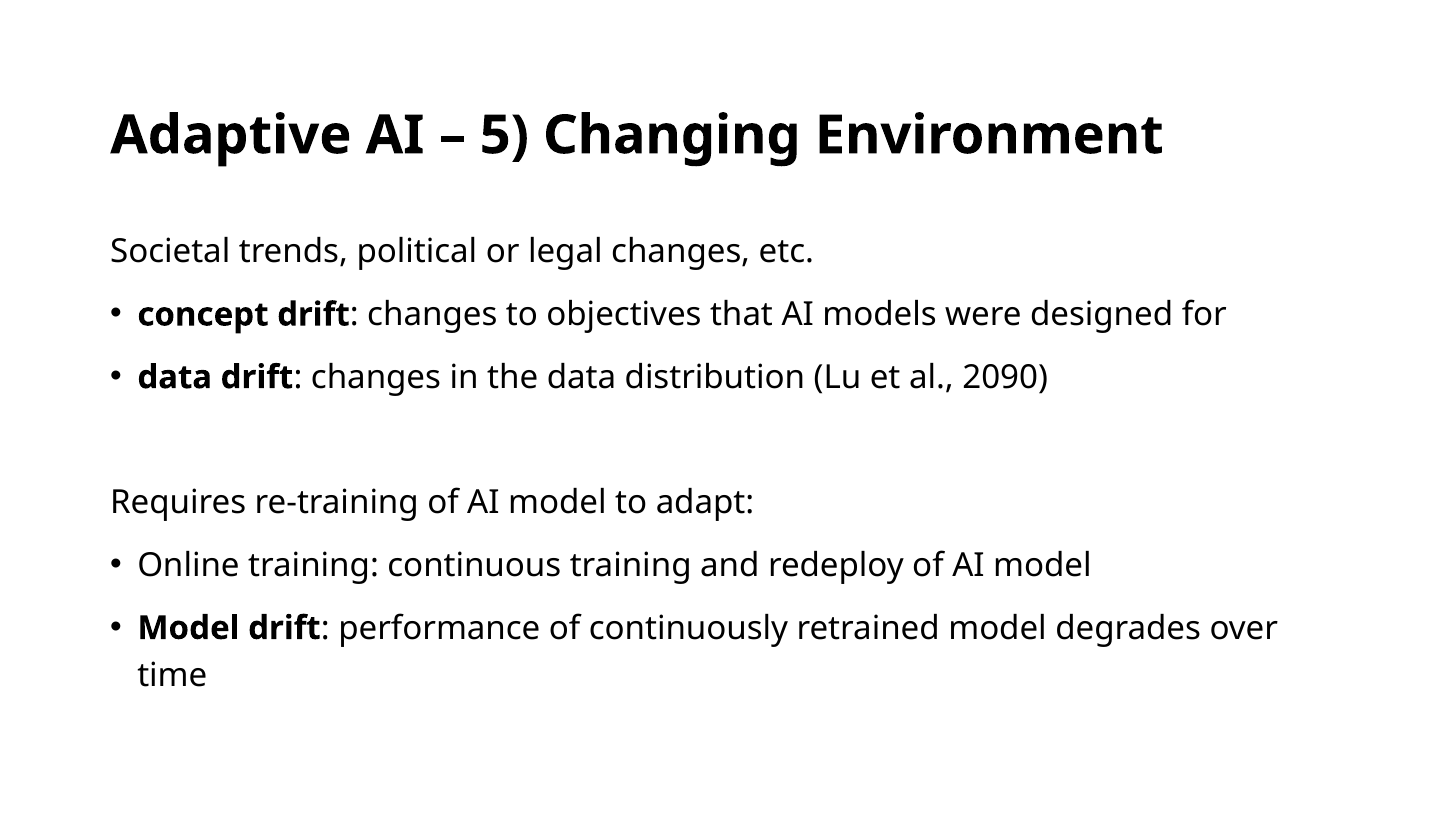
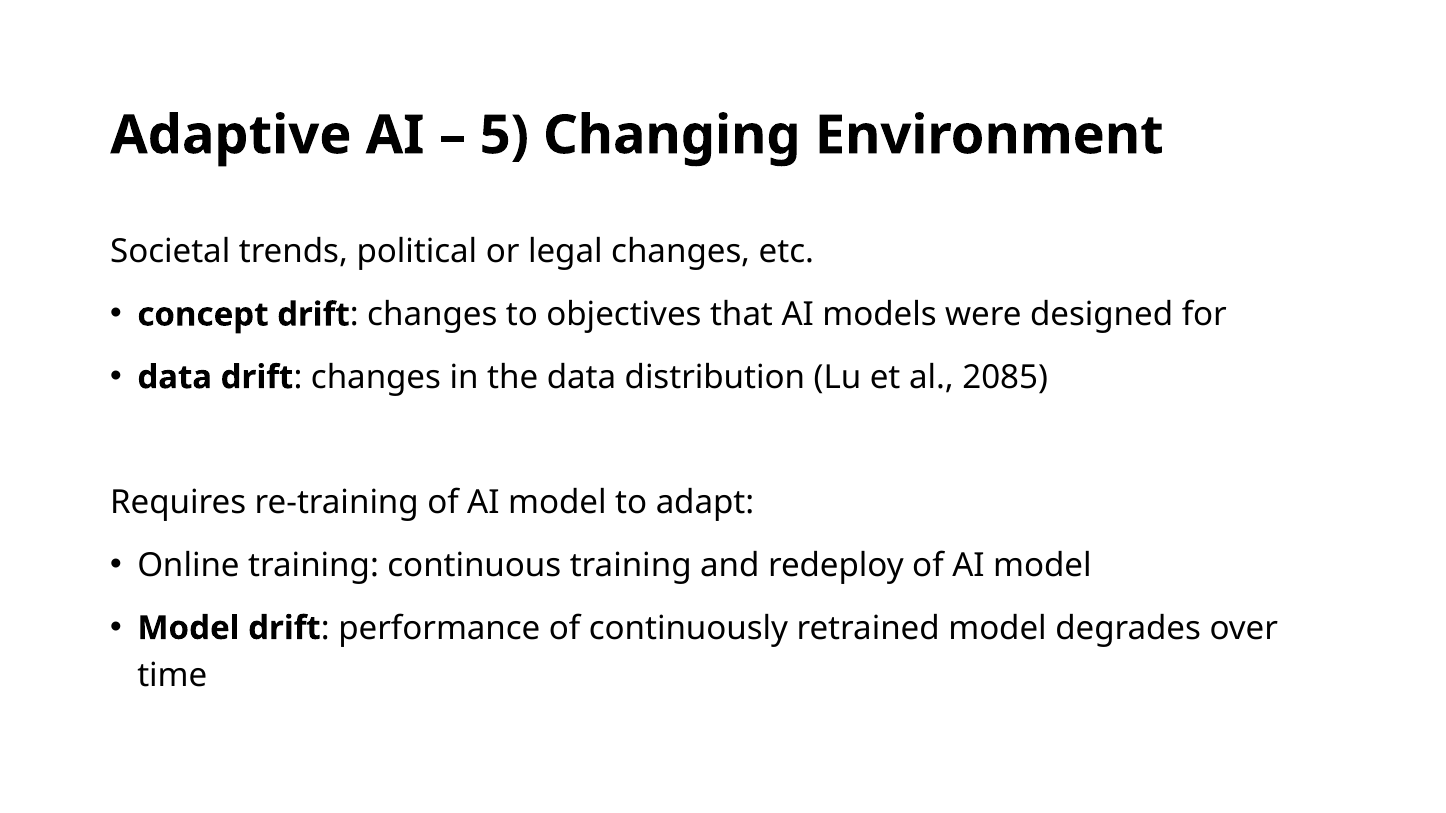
2090: 2090 -> 2085 (1005, 377)
